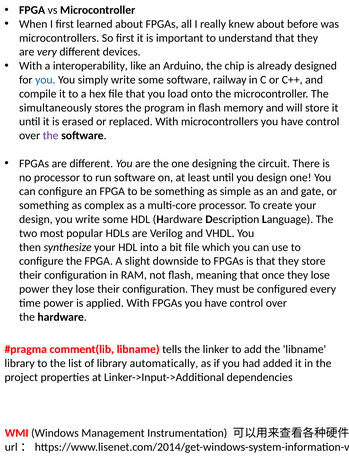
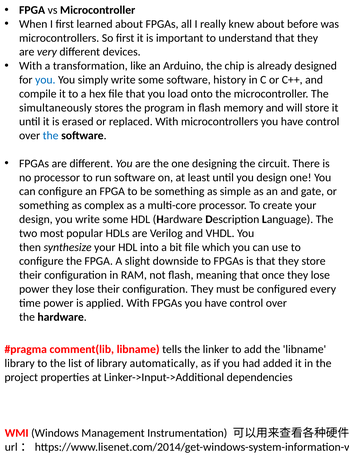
interoperability: interoperability -> transformation (90, 66)
railway: railway -> history (230, 80)
the colour: purple -> blue (51, 136)
